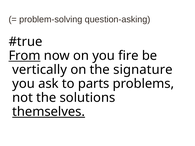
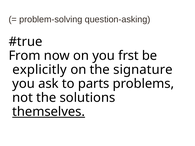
From underline: present -> none (25, 56)
fire: fire -> frst (128, 56)
vertically: vertically -> explicitly (40, 70)
